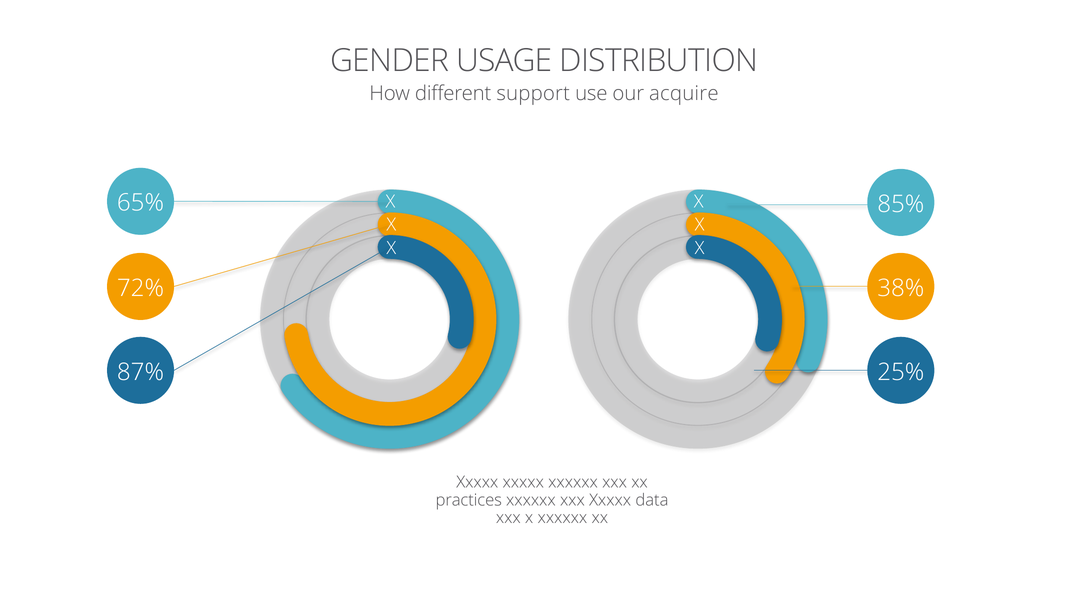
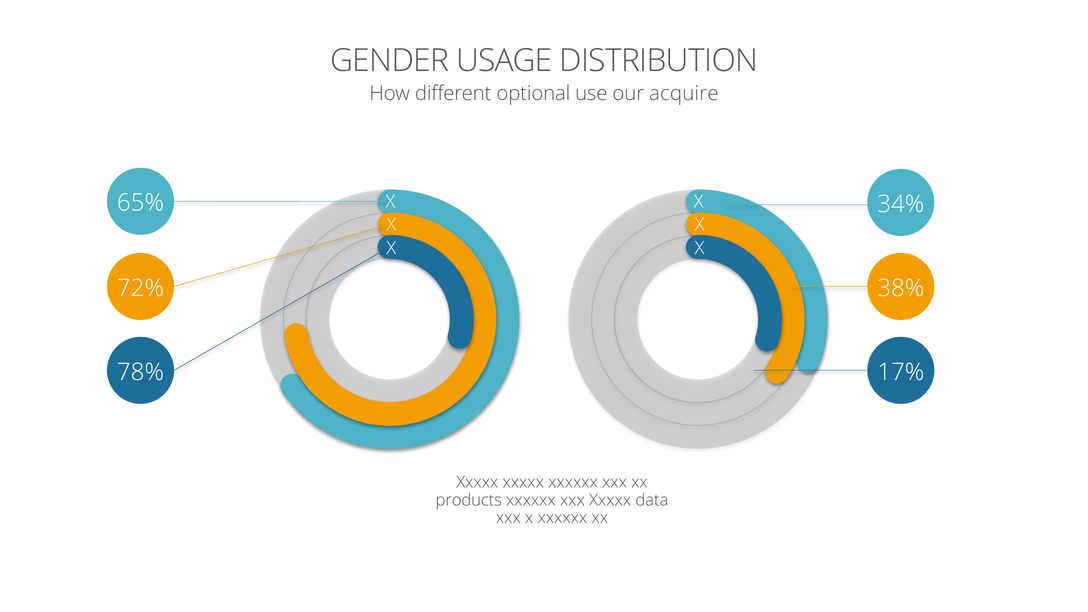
support: support -> optional (533, 93)
85%: 85% -> 34% (901, 204)
87%: 87% -> 78% (140, 372)
25%: 25% -> 17% (901, 372)
practices: practices -> products (469, 500)
